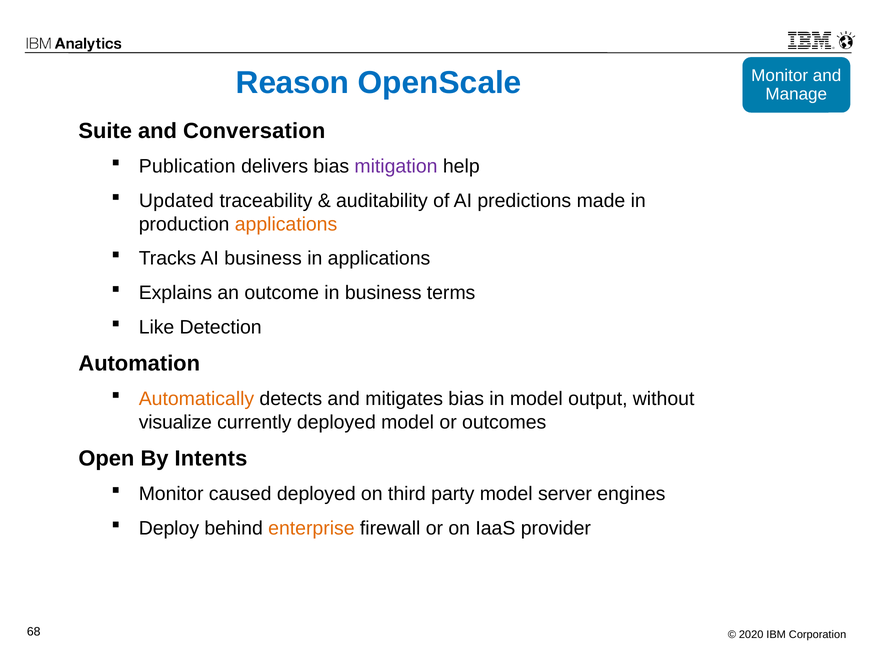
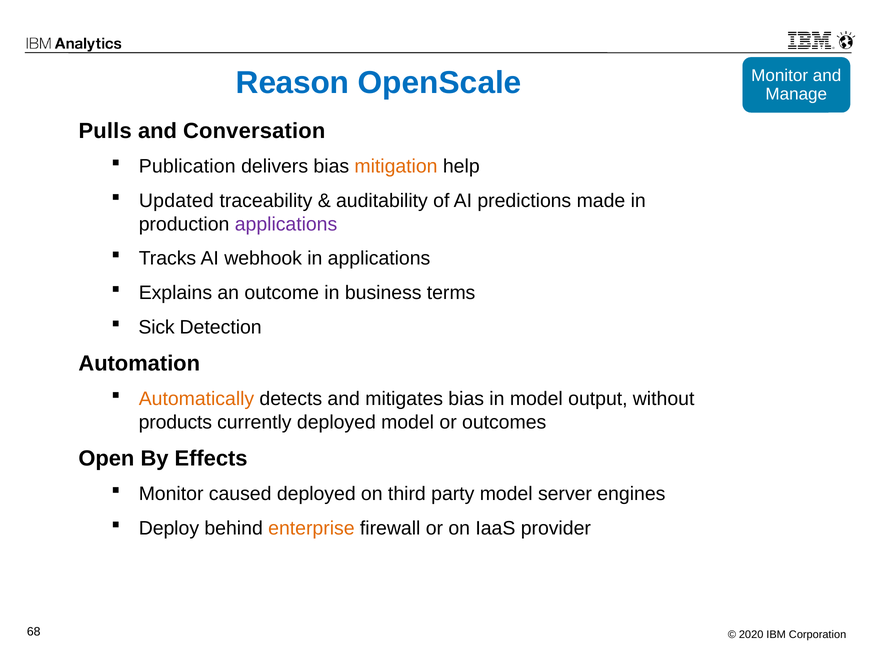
Suite: Suite -> Pulls (105, 131)
mitigation colour: purple -> orange (396, 166)
applications colour: orange -> purple (286, 224)
AI business: business -> webhook (263, 258)
Like: Like -> Sick (157, 327)
visualize: visualize -> products (175, 422)
Intents: Intents -> Effects (211, 458)
